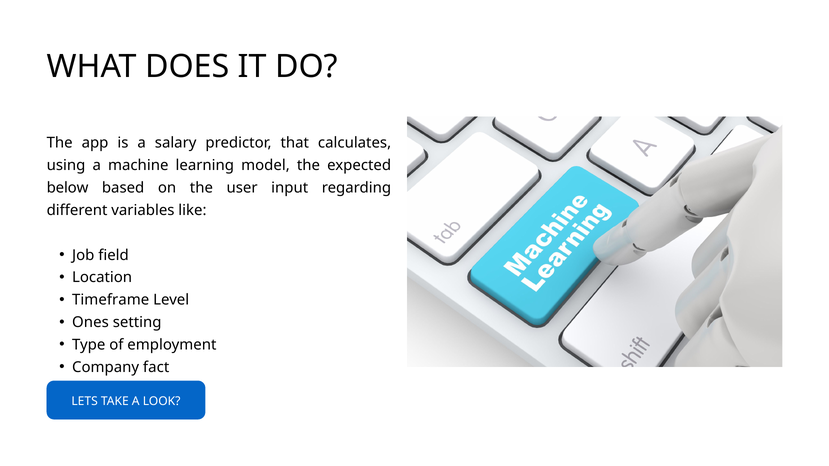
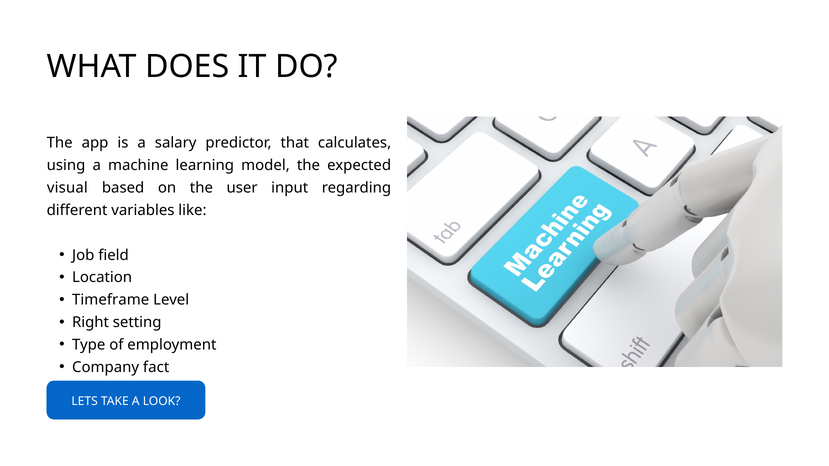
below: below -> visual (67, 188)
Ones: Ones -> Right (91, 323)
